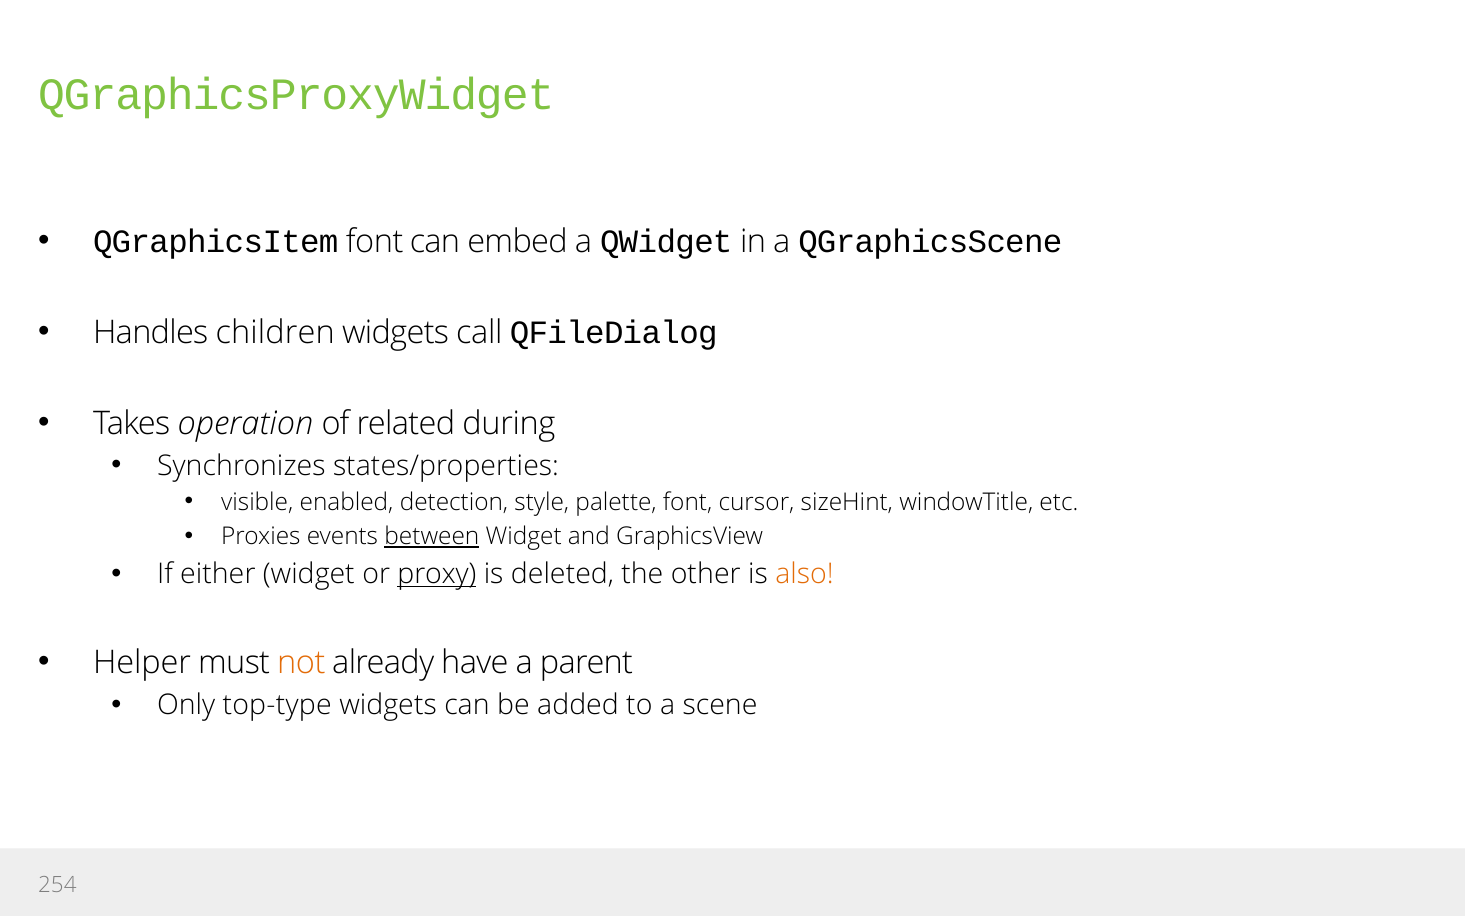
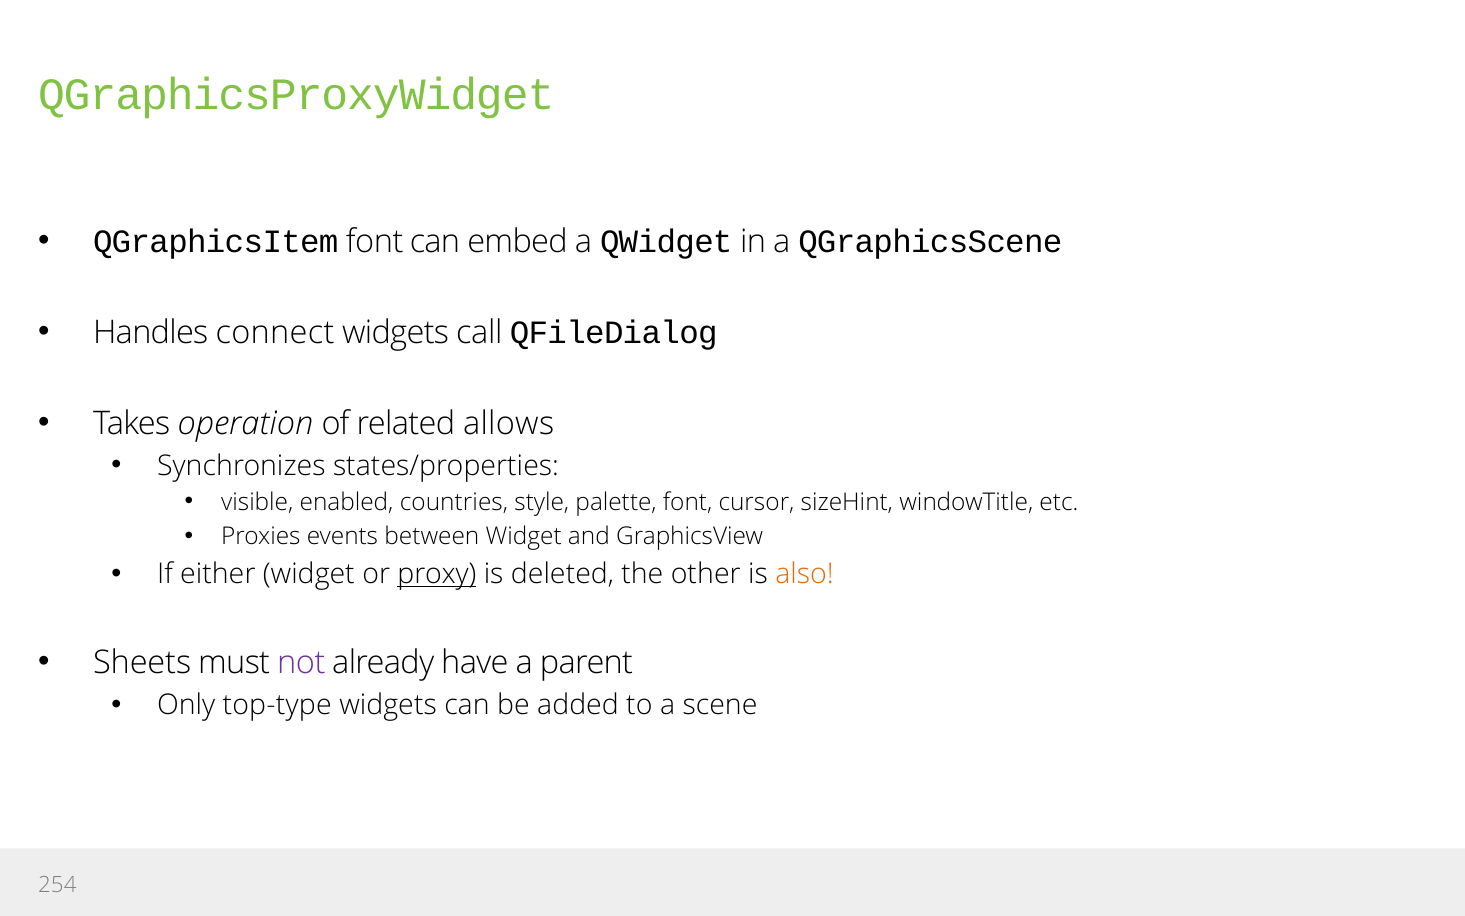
children: children -> connect (275, 332)
during: during -> allows (509, 423)
detection: detection -> countries (454, 502)
between underline: present -> none (432, 536)
Helper: Helper -> Sheets (142, 663)
not colour: orange -> purple (301, 663)
